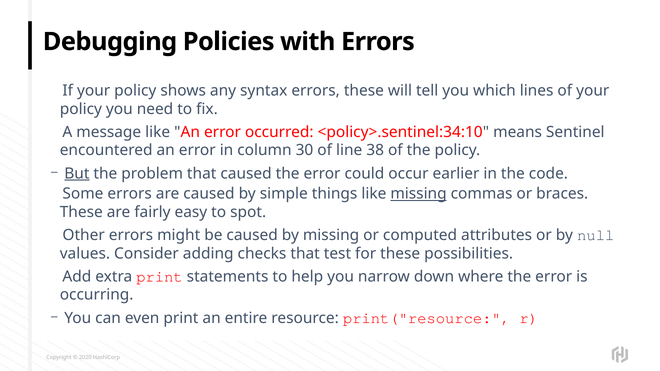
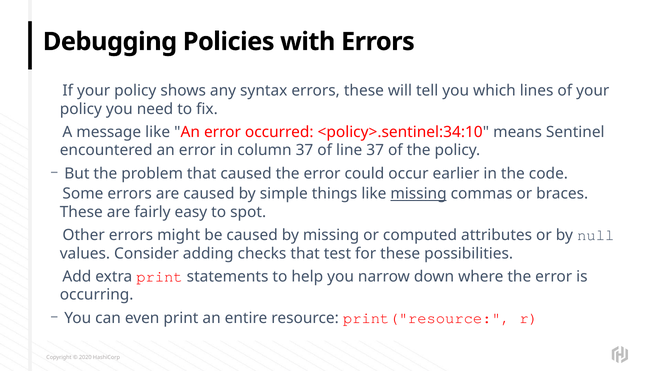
column 30: 30 -> 37 (304, 150)
line 38: 38 -> 37 (375, 150)
But underline: present -> none (77, 174)
